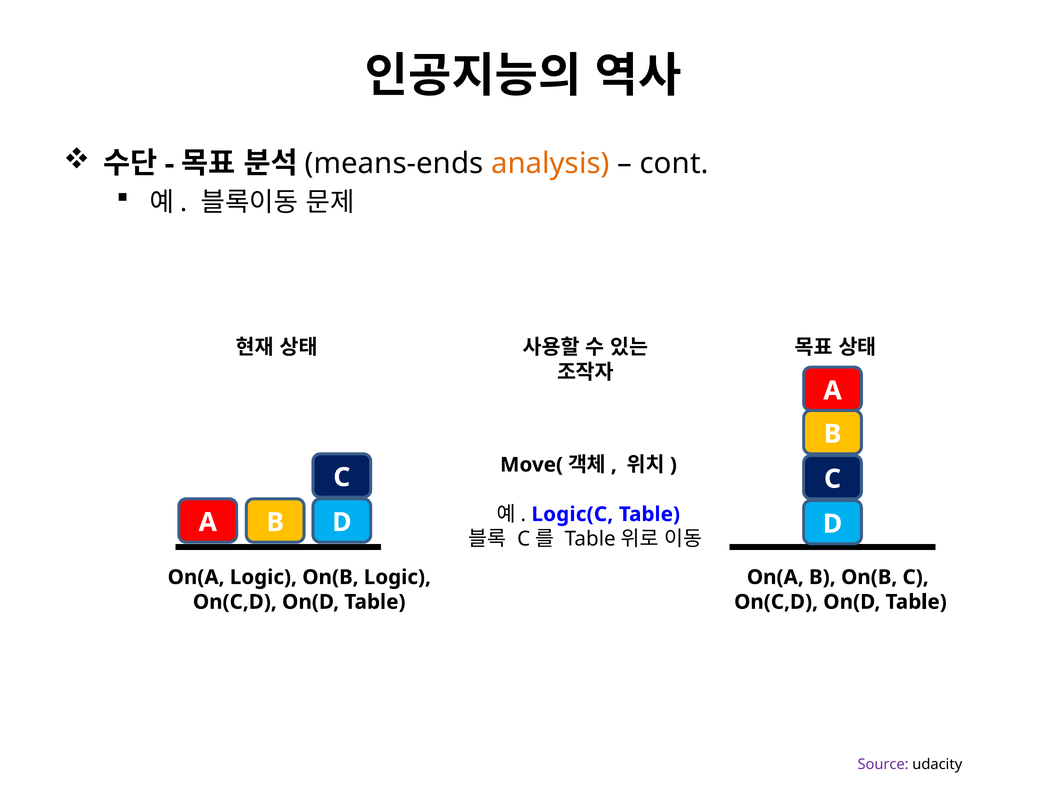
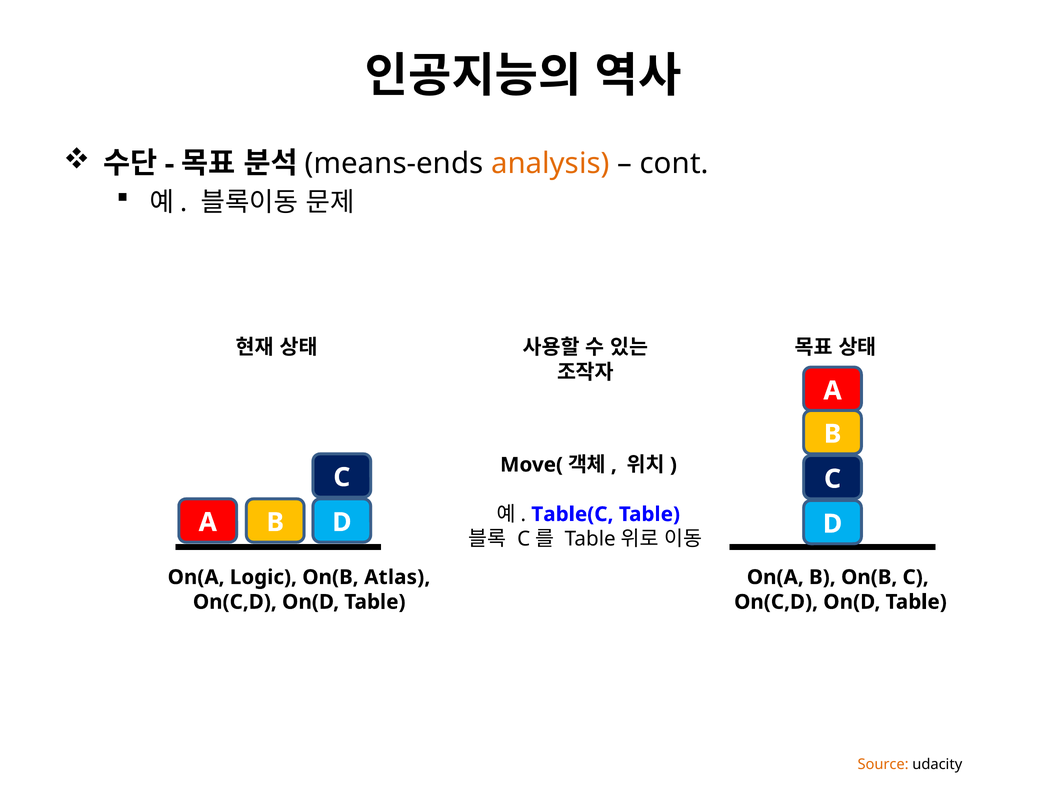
Logic(C: Logic(C -> Table(C (572, 514)
On(B Logic: Logic -> Atlas (397, 577)
Source colour: purple -> orange (883, 764)
